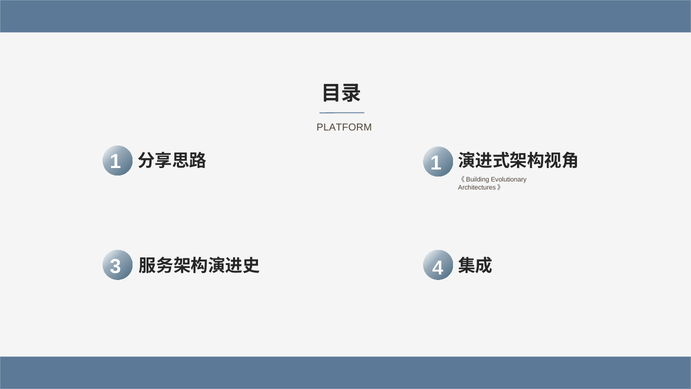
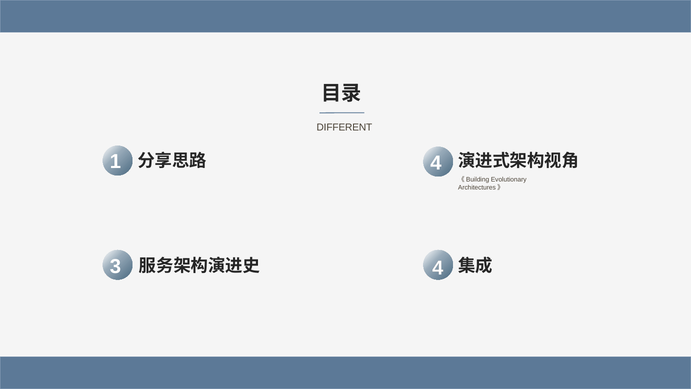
PLATFORM: PLATFORM -> DIFFERENT (344, 128)
1 1: 1 -> 4 (436, 163)
